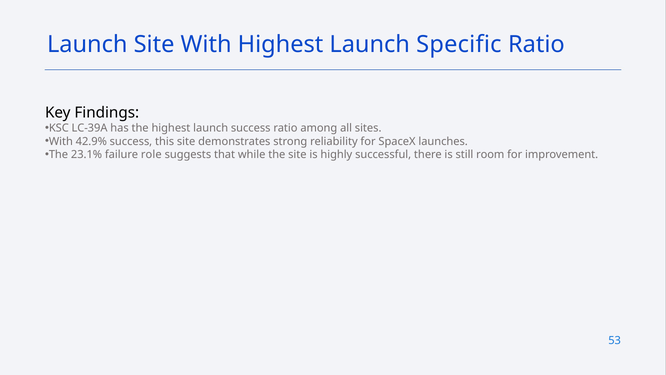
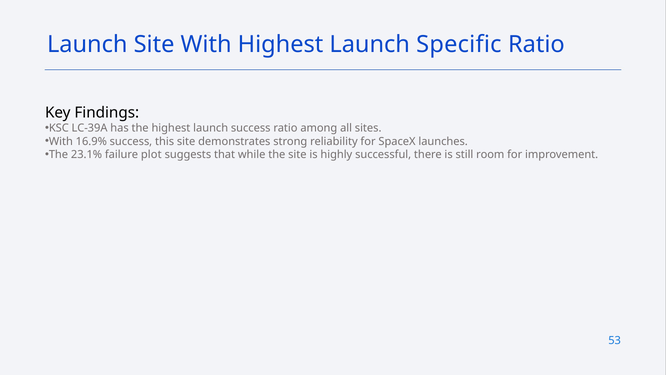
42.9%: 42.9% -> 16.9% (91, 141)
role: role -> plot (151, 155)
